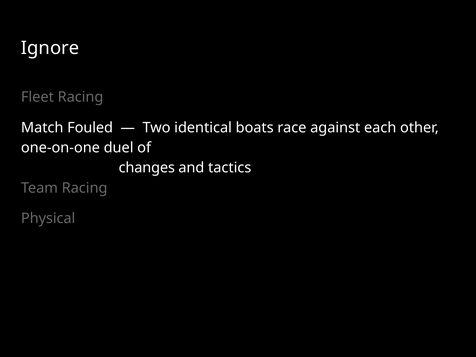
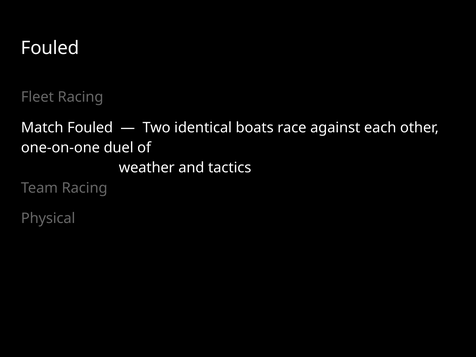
Ignore: Ignore -> Fouled (50, 48)
changes: changes -> weather (147, 168)
